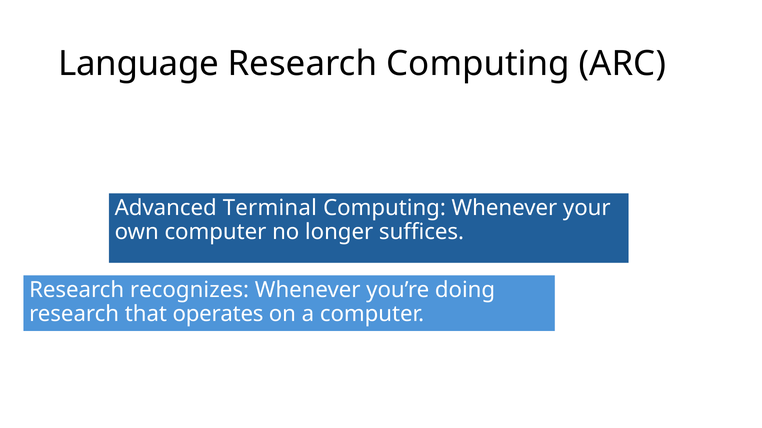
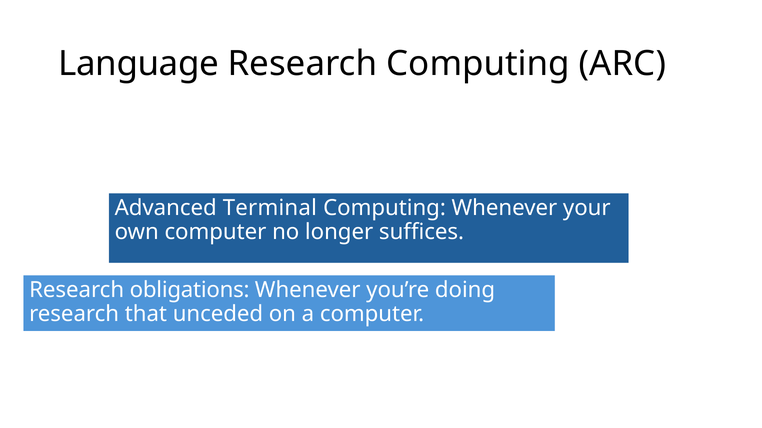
recognizes: recognizes -> obligations (190, 290)
operates: operates -> unceded (218, 314)
